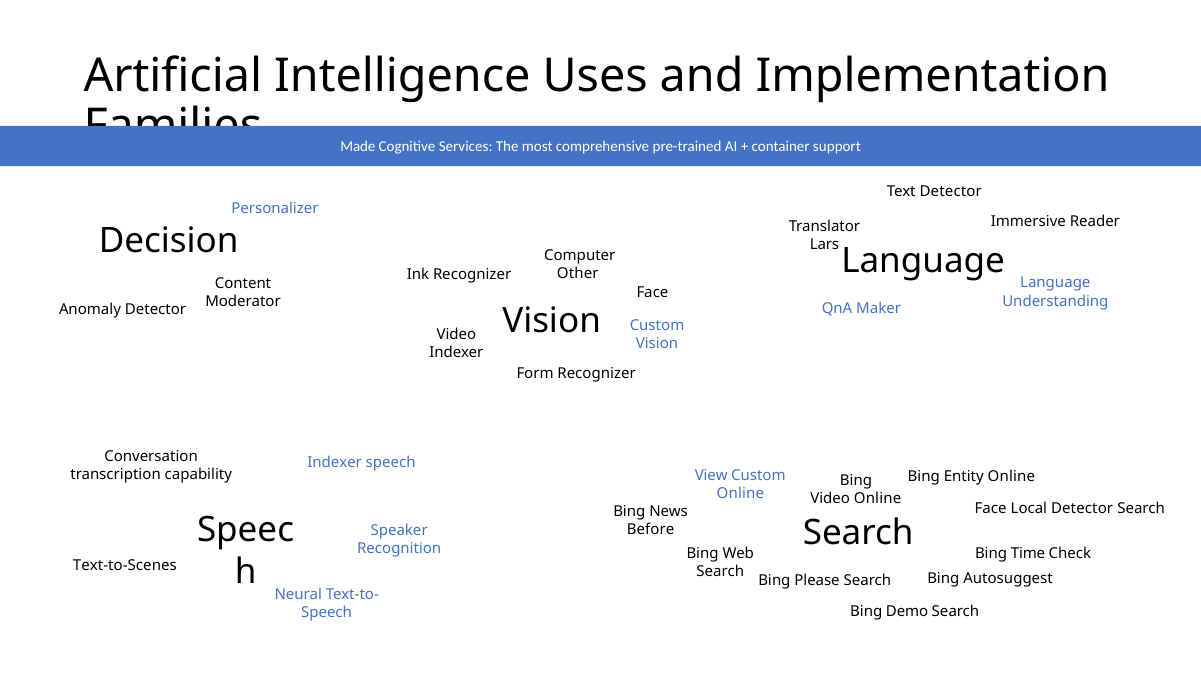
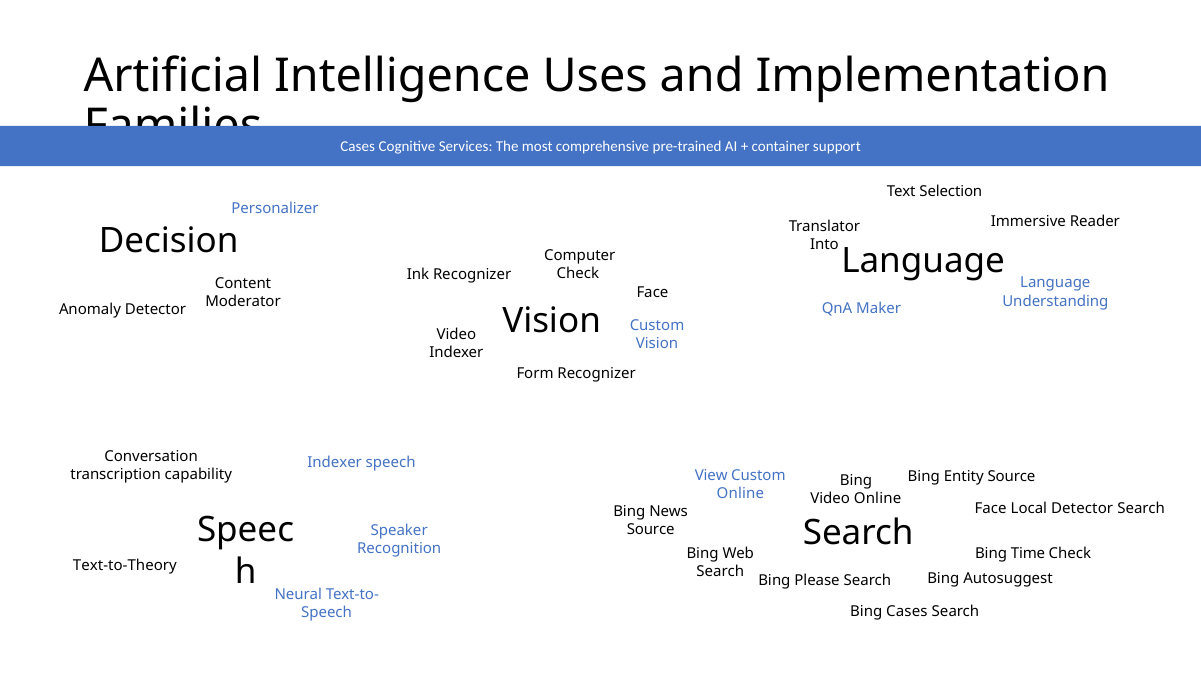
Made: Made -> Cases (358, 147)
Text Detector: Detector -> Selection (951, 192)
Lars: Lars -> Into (824, 244)
Other: Other -> Check (578, 274)
Entity Online: Online -> Source (1012, 477)
Before: Before -> Source (651, 530)
Text-to-Scenes: Text-to-Scenes -> Text-to-Theory (125, 566)
Bing Demo: Demo -> Cases (907, 612)
